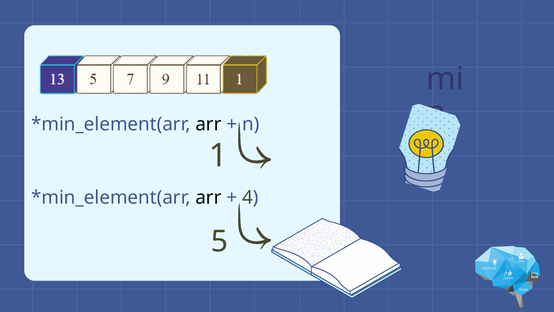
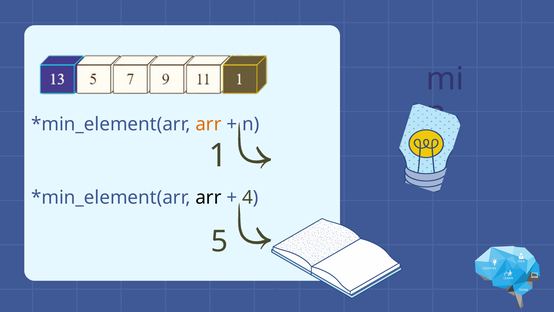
arr colour: black -> orange (208, 124)
